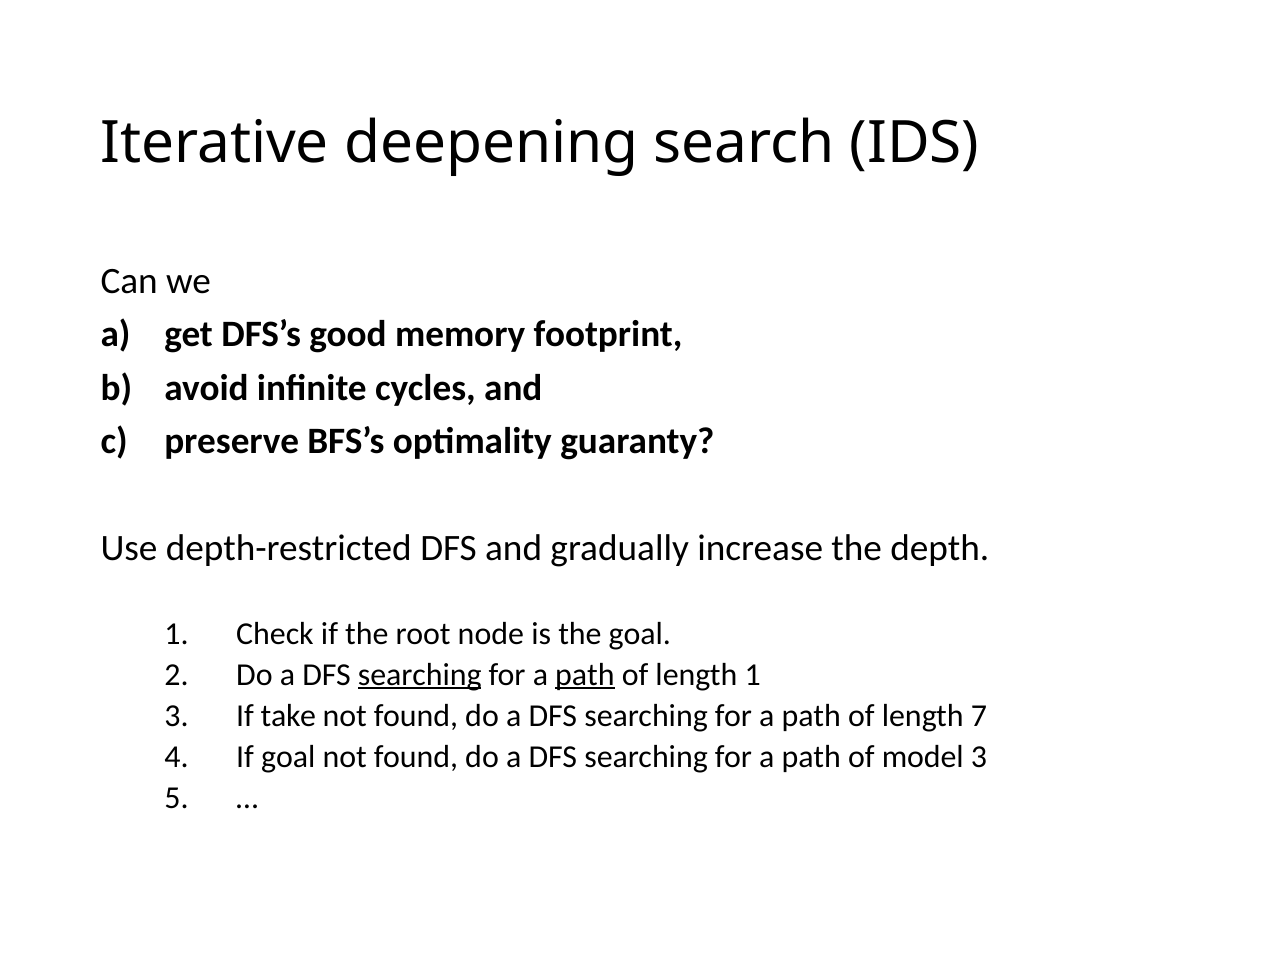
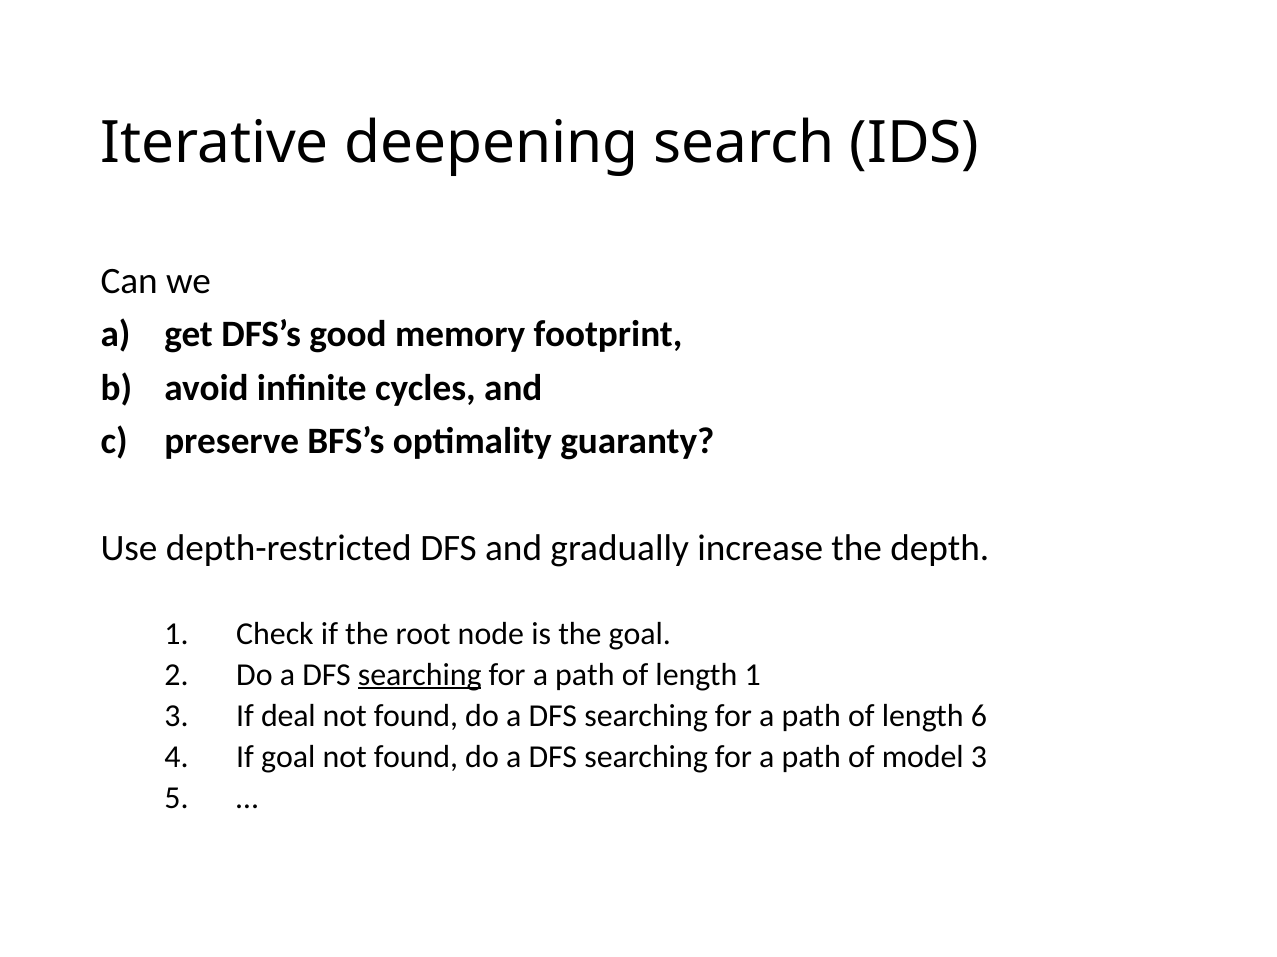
path underline: present -> none (585, 675)
take: take -> deal (288, 716)
7: 7 -> 6 (979, 716)
